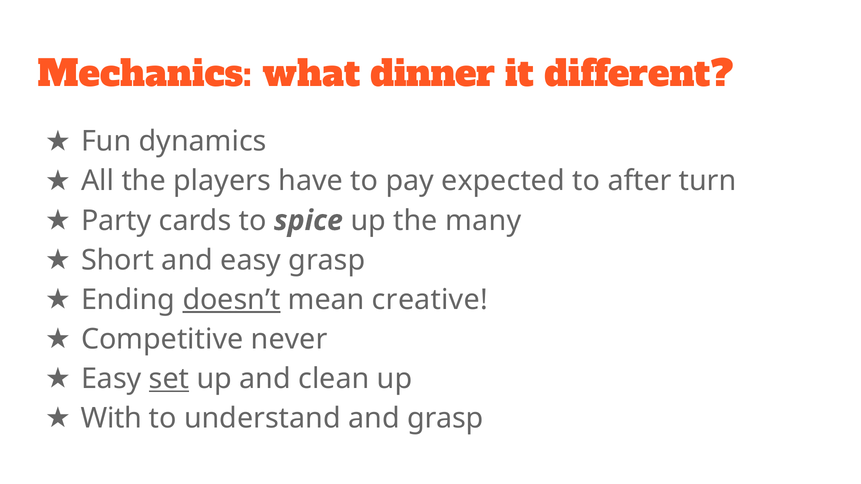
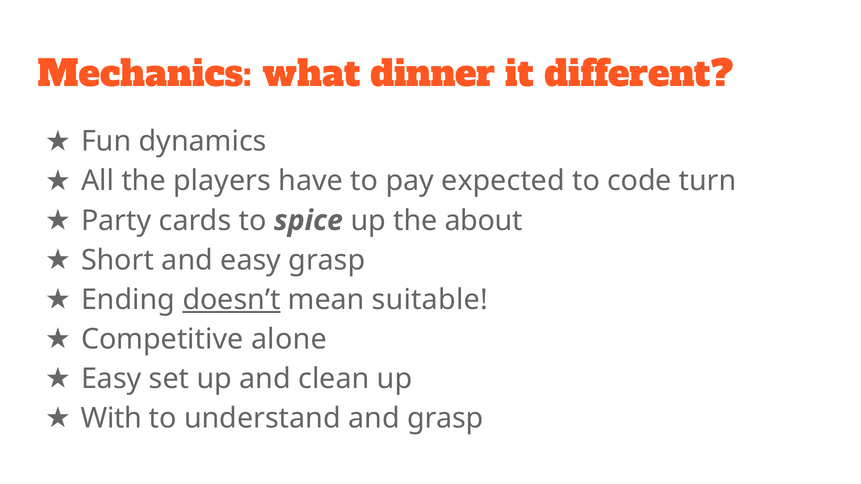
after: after -> code (640, 181)
many: many -> about (484, 221)
creative: creative -> suitable (430, 300)
never: never -> alone (289, 339)
set underline: present -> none (169, 379)
